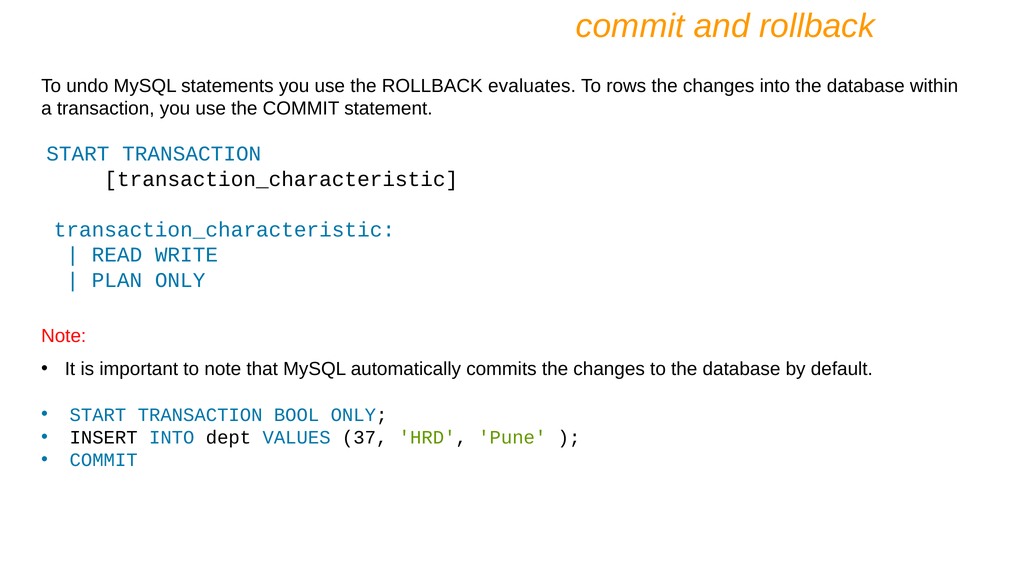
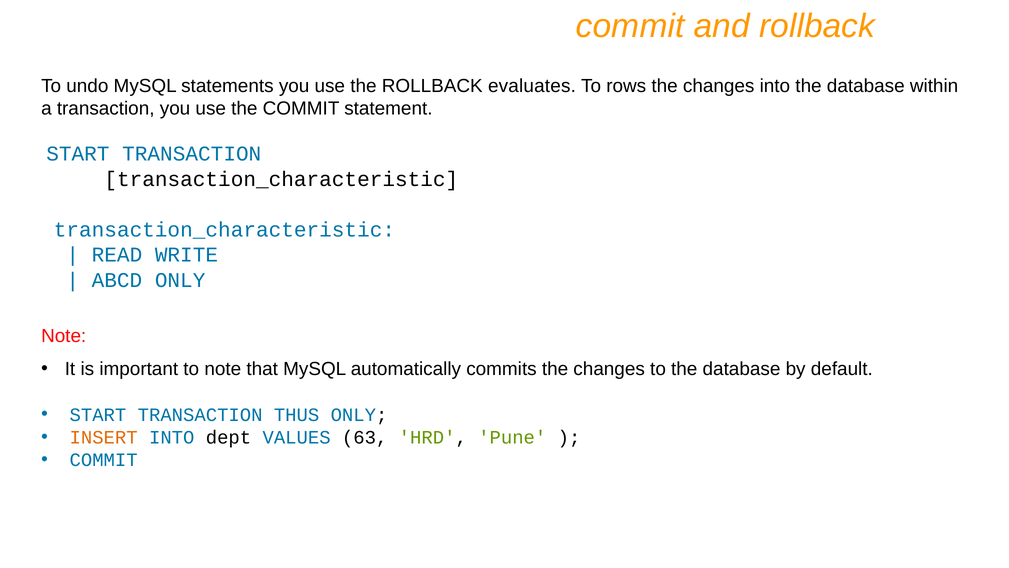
PLAN: PLAN -> ABCD (117, 280)
BOOL: BOOL -> THUS (297, 414)
INSERT colour: black -> orange (104, 437)
37: 37 -> 63 (365, 437)
